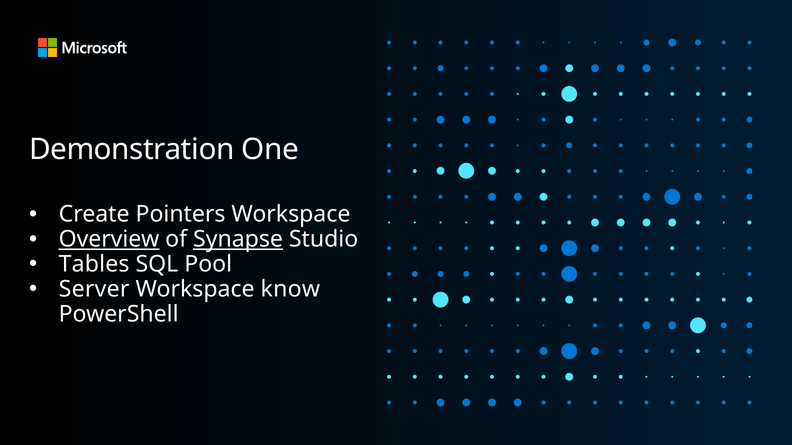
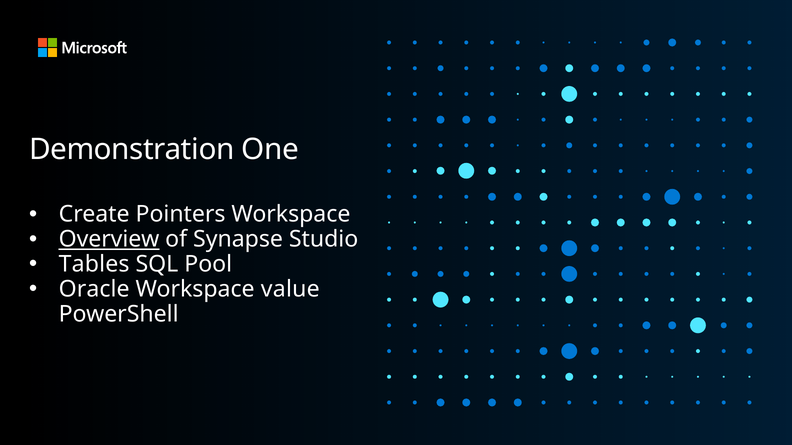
Synapse underline: present -> none (238, 240)
Server: Server -> Oracle (94, 289)
know: know -> value (290, 289)
